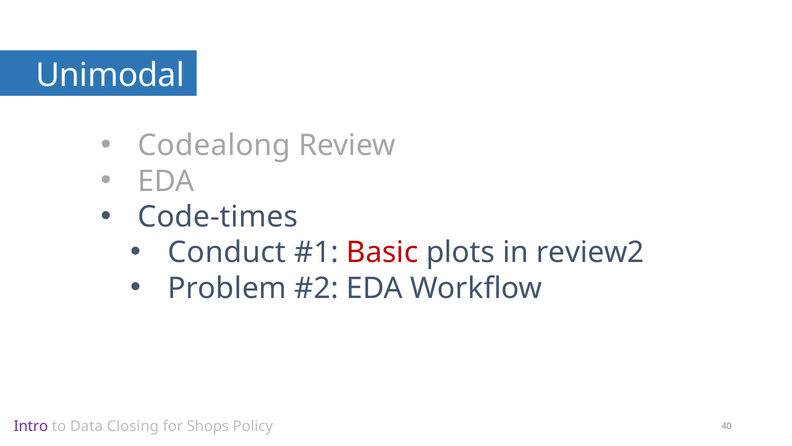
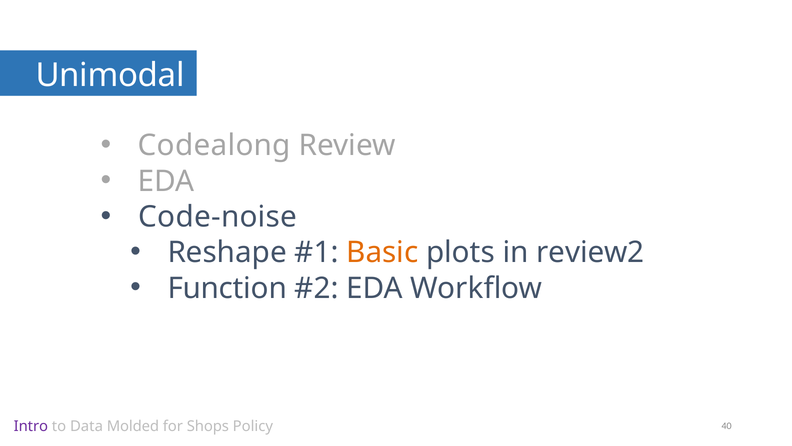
Code-times: Code-times -> Code-noise (218, 217)
Conduct: Conduct -> Reshape (227, 252)
Basic colour: red -> orange (382, 252)
Problem: Problem -> Function (227, 288)
Closing: Closing -> Molded (133, 426)
